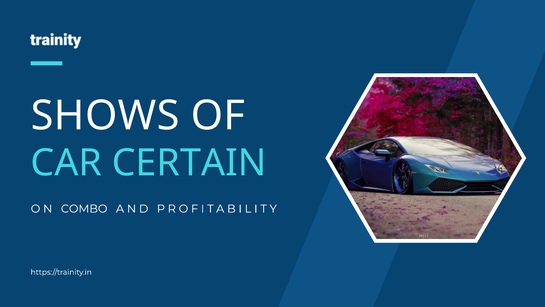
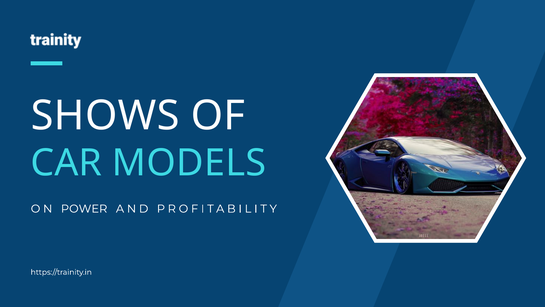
CERTAIN: CERTAIN -> MODELS (189, 163)
COMBO: COMBO -> POWER (84, 209)
